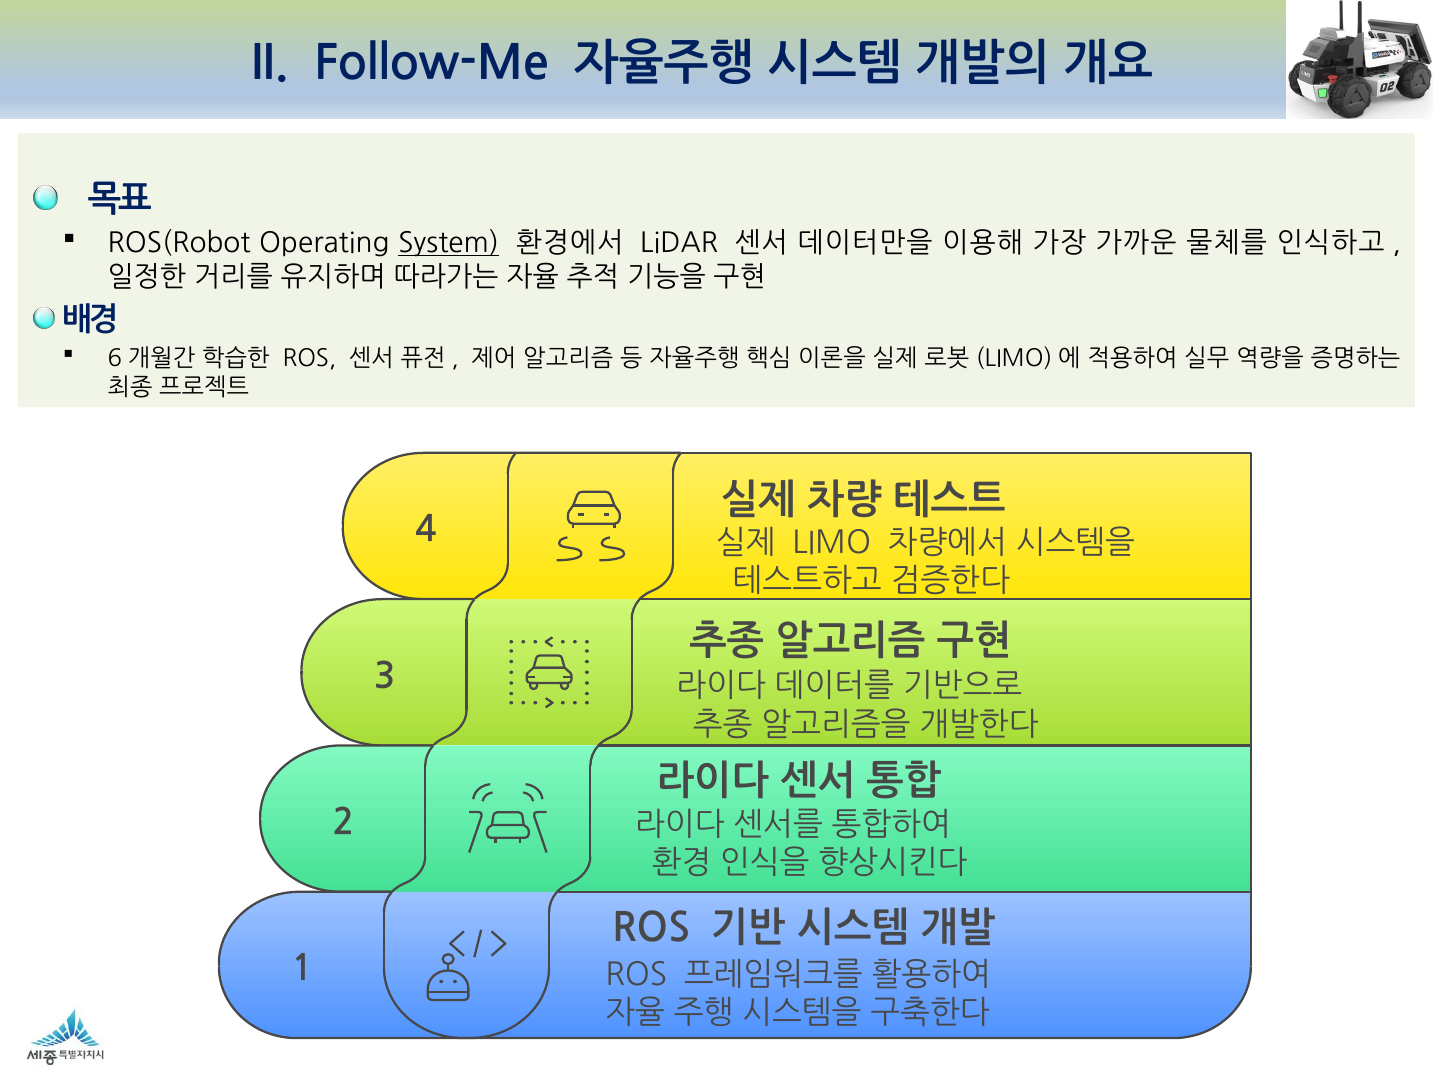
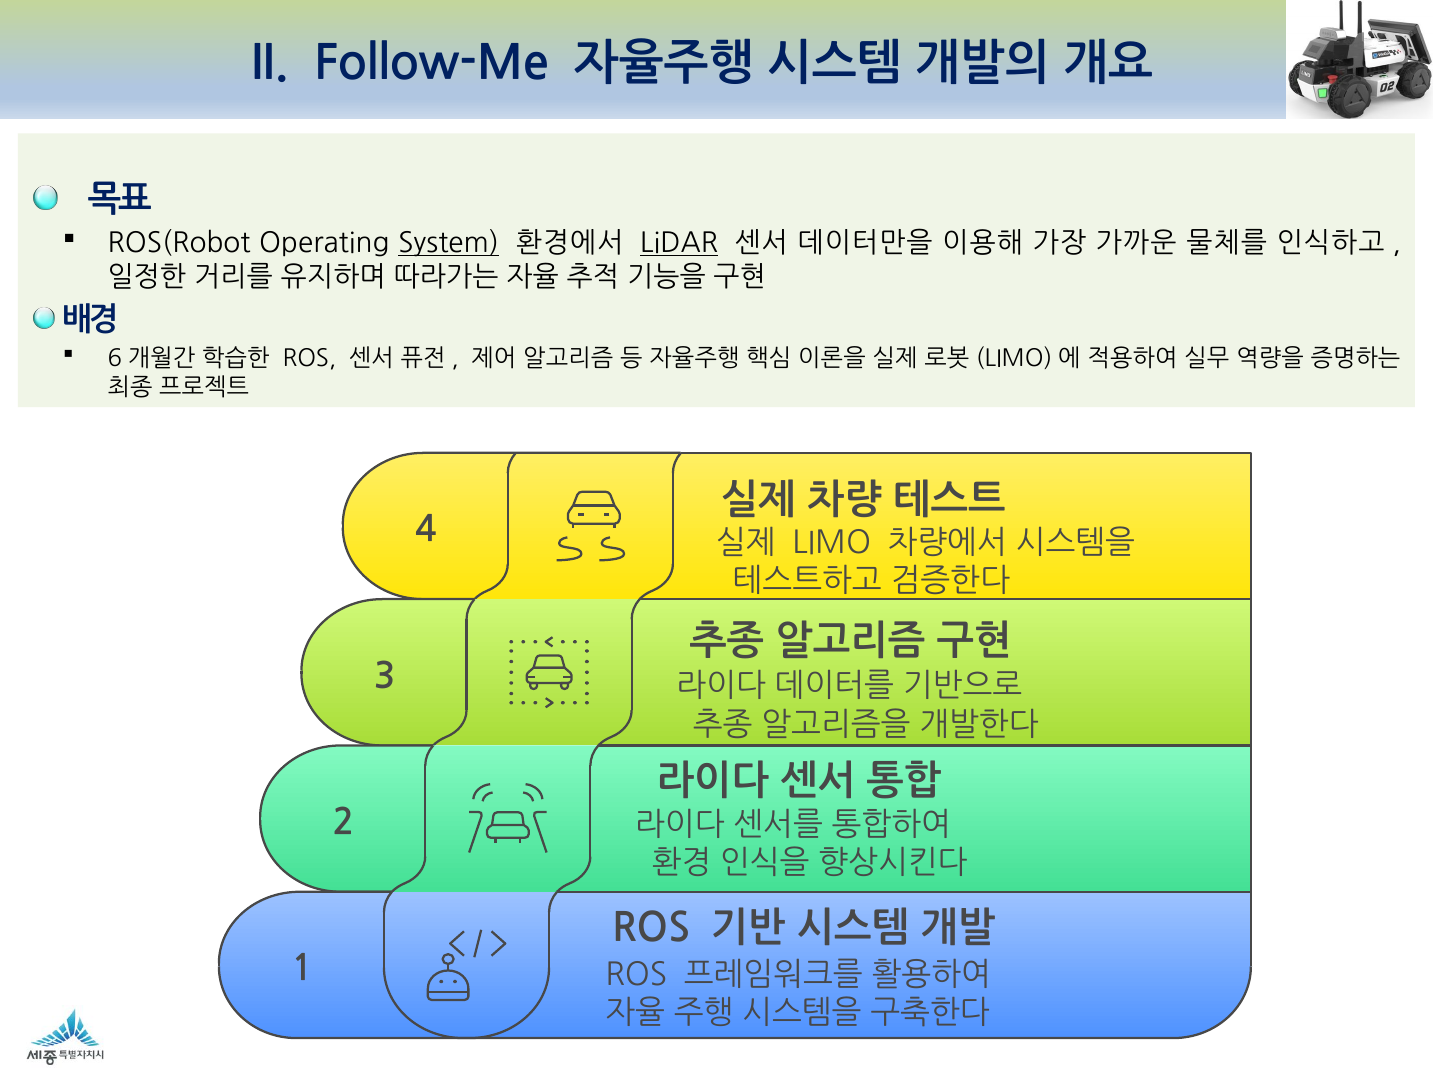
LiDAR underline: none -> present (679, 243)
